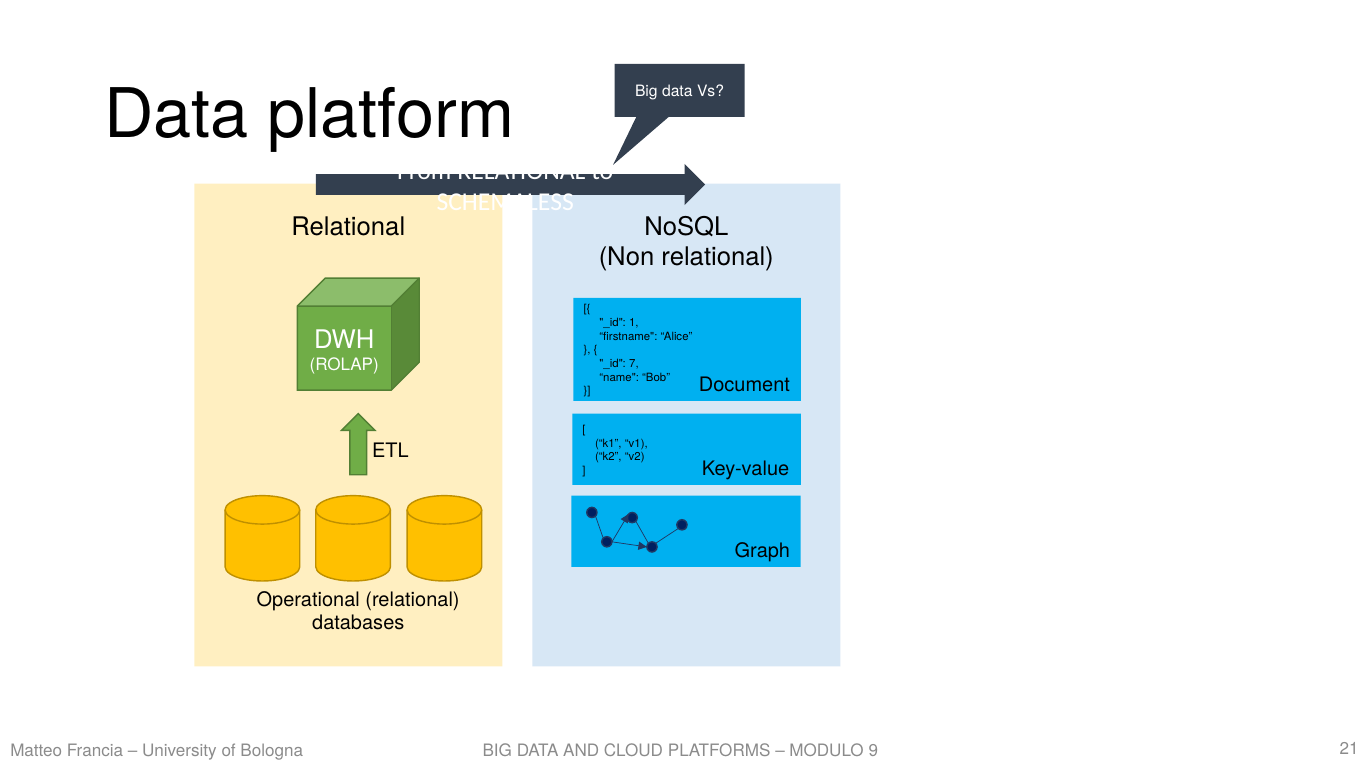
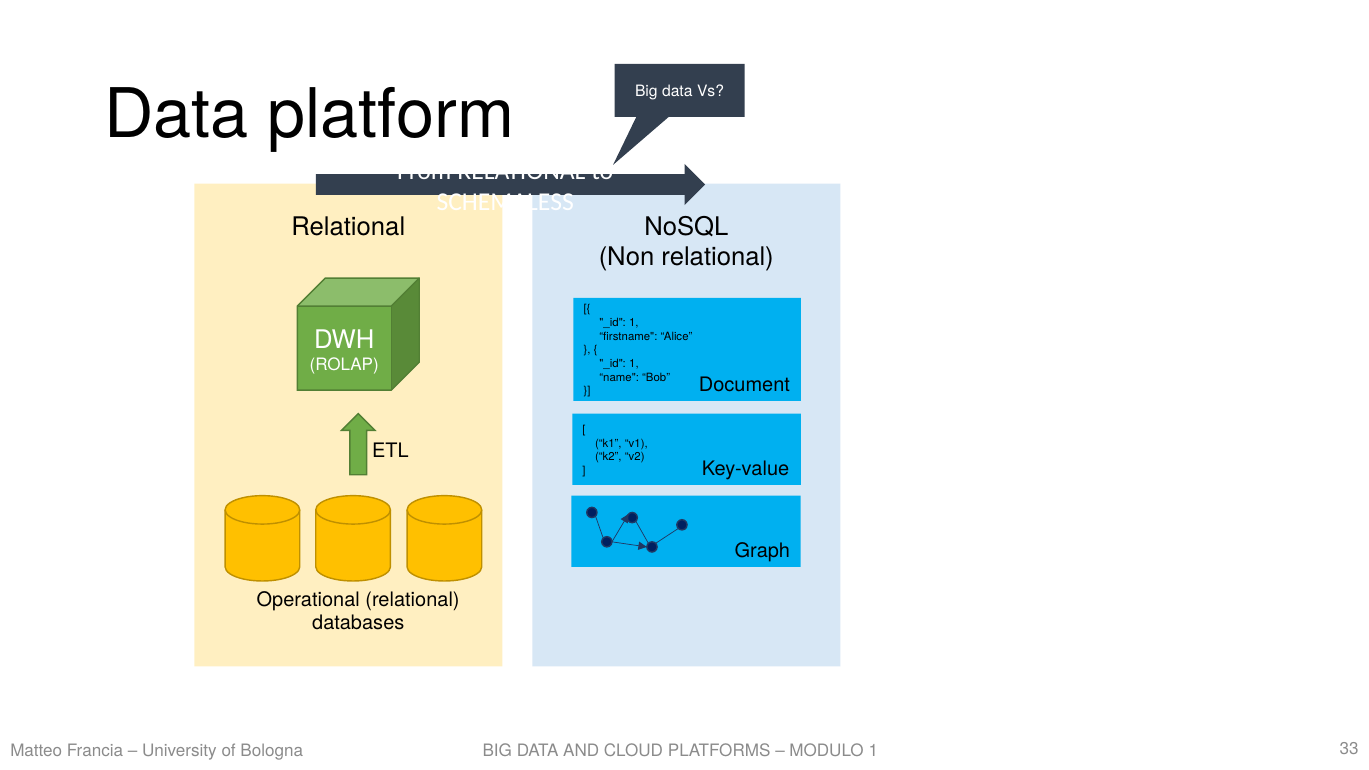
7: 7 -> 1 (634, 364)
9: 9 -> 1 (873, 751)
21: 21 -> 33 (1349, 749)
